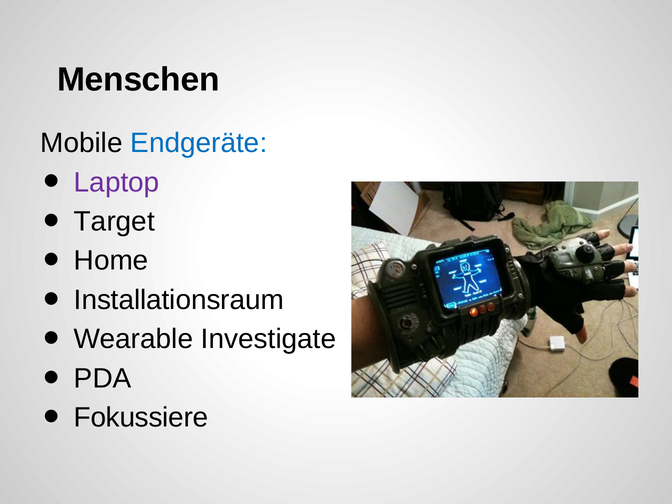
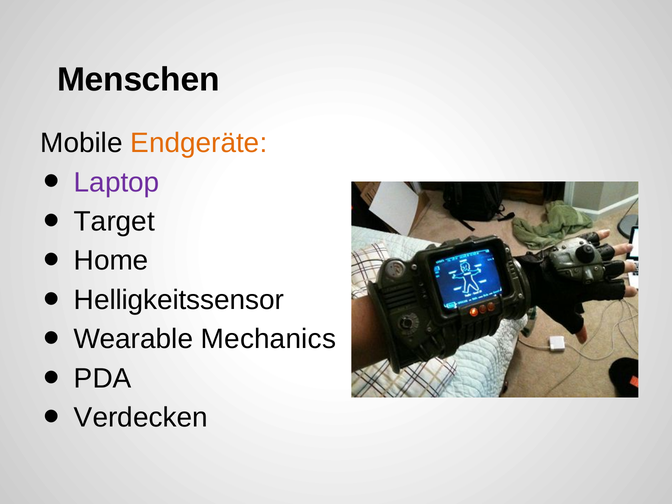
Endgeräte colour: blue -> orange (199, 143)
Installationsraum: Installationsraum -> Helligkeitssensor (179, 300)
Investigate: Investigate -> Mechanics (268, 339)
Fokussiere: Fokussiere -> Verdecken (141, 418)
